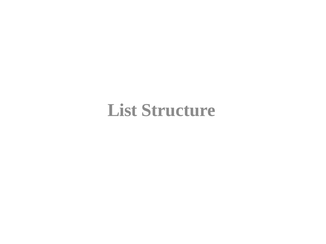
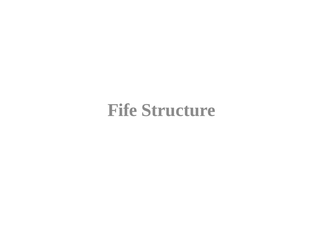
List: List -> Fife (122, 110)
